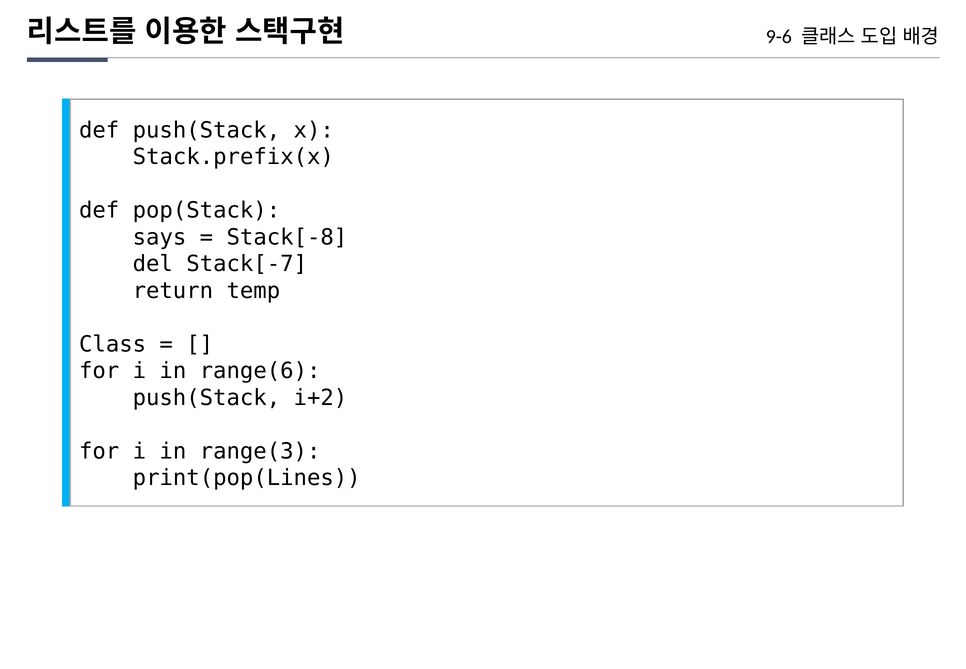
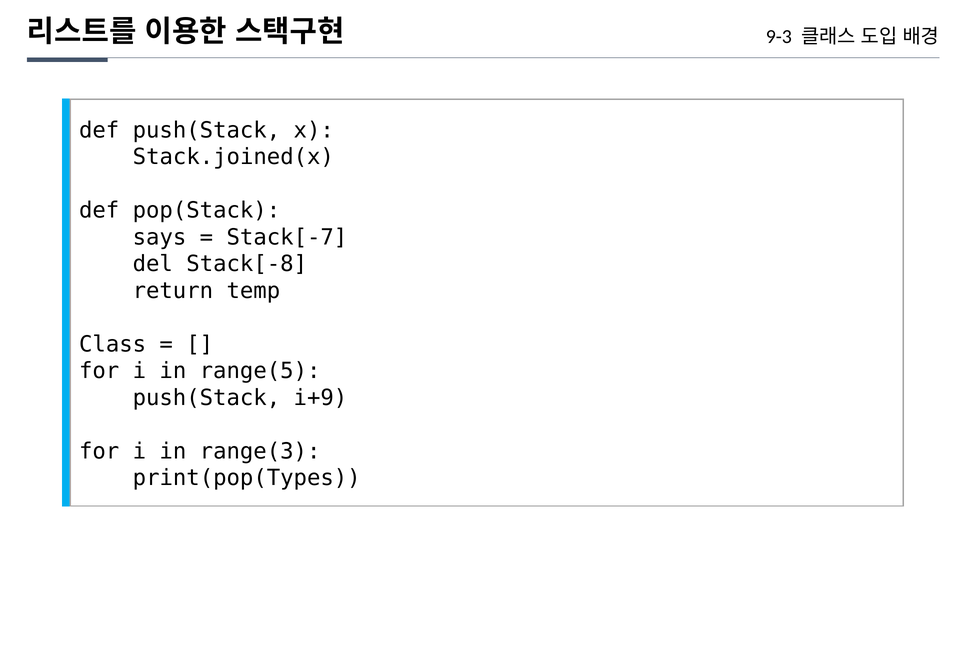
9-6: 9-6 -> 9-3 (779, 37)
Stack.prefix(x: Stack.prefix(x -> Stack.joined(x (233, 157)
Stack[-8: Stack[-8 -> Stack[-7 (287, 237)
Stack[-7: Stack[-7 -> Stack[-8 (247, 264)
range(6: range(6 -> range(5 (260, 371)
i+2: i+2 -> i+9 (320, 398)
print(pop(Lines: print(pop(Lines -> print(pop(Types (247, 478)
